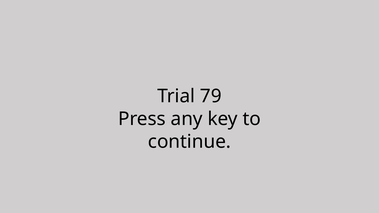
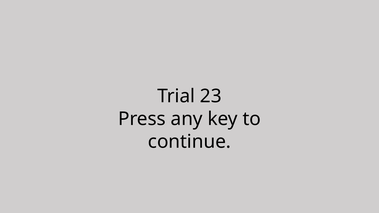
79: 79 -> 23 (211, 96)
